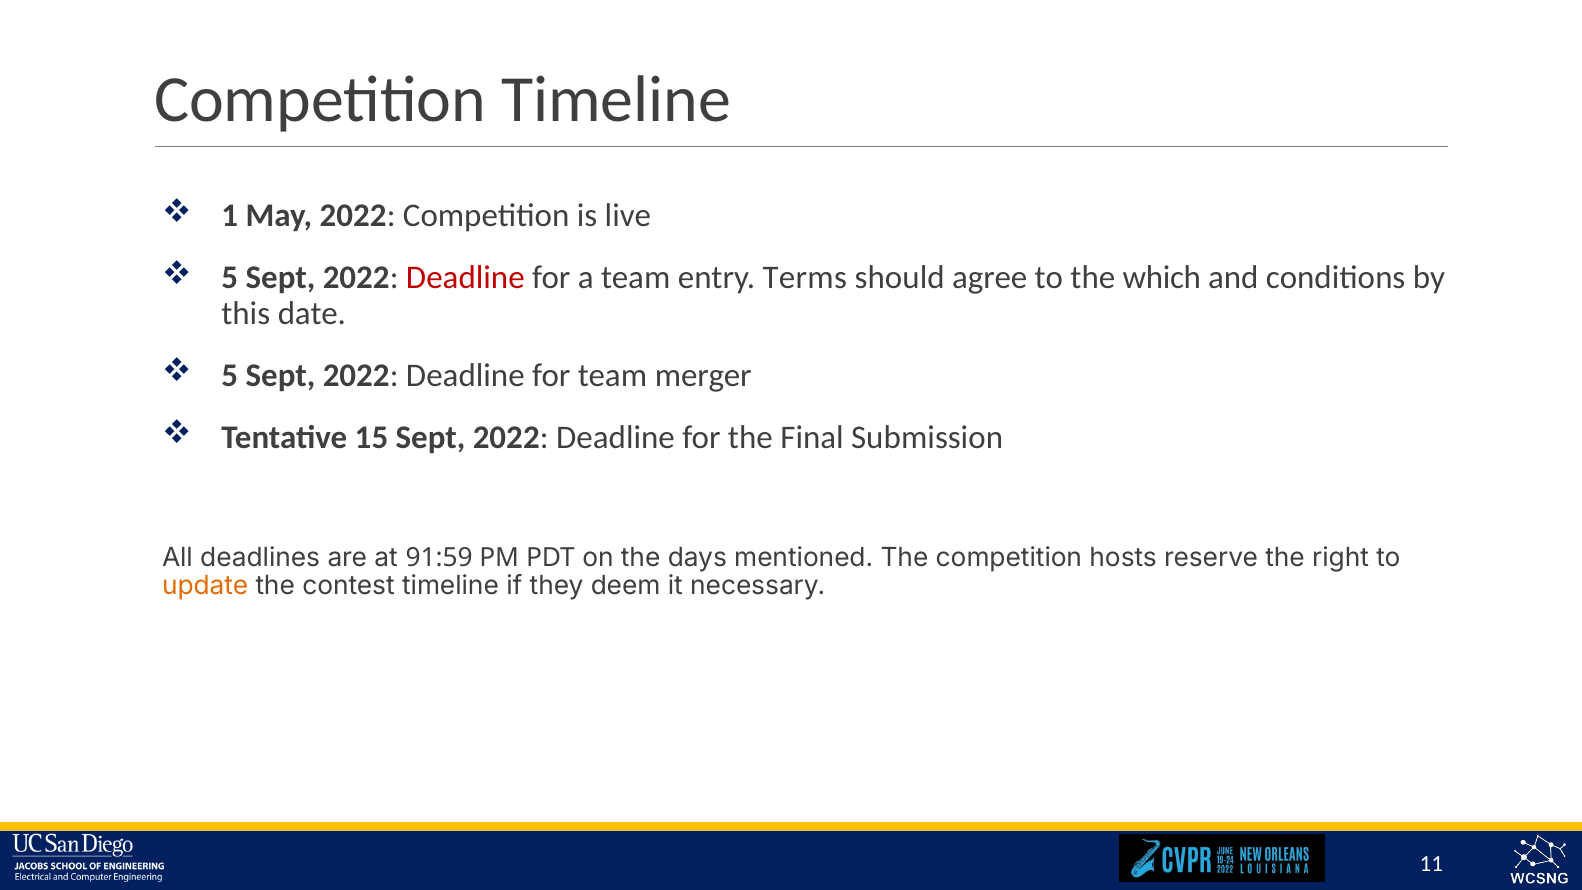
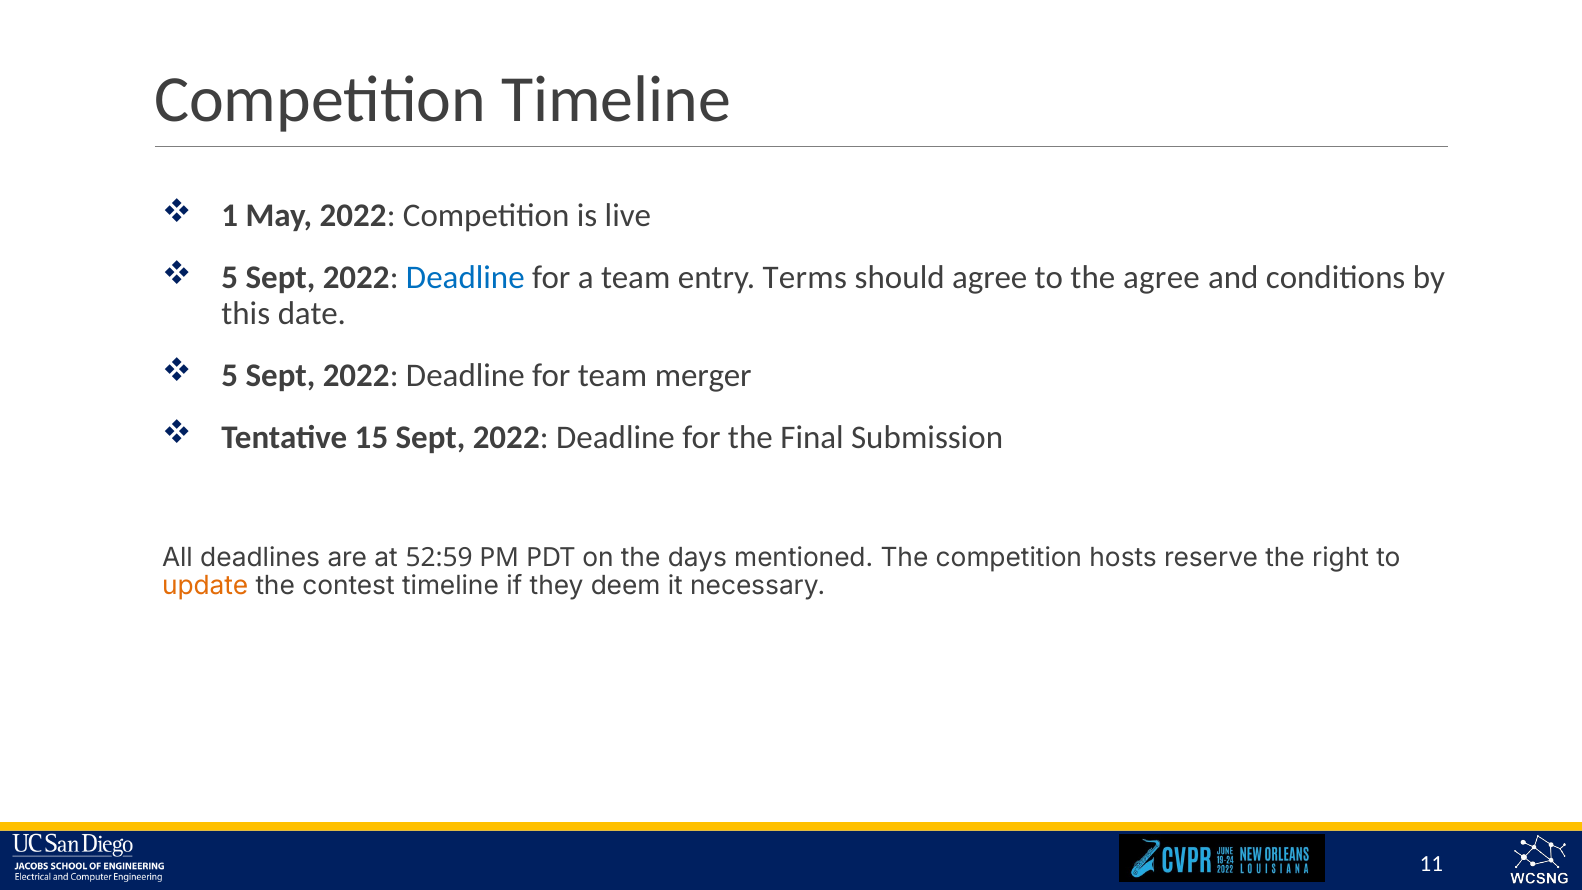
Deadline colour: red -> blue (465, 278)
the which: which -> agree (1161, 278)
91:59: 91:59 -> 52:59 (439, 558)
